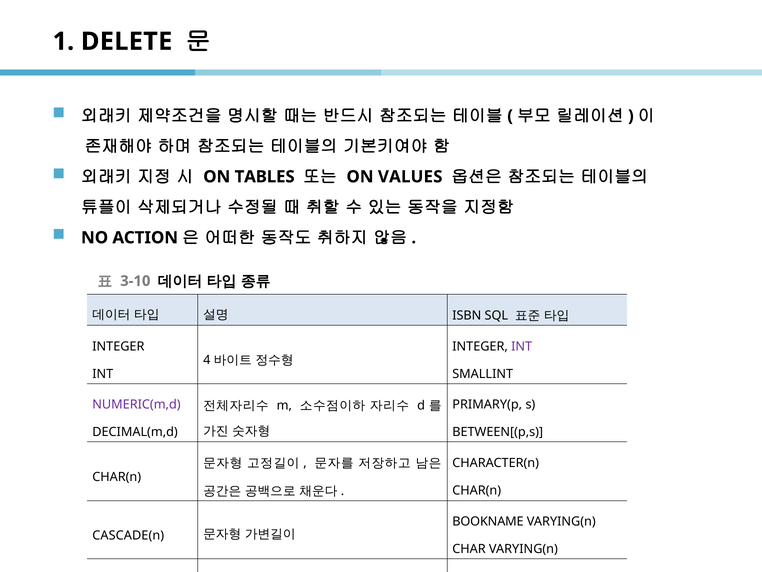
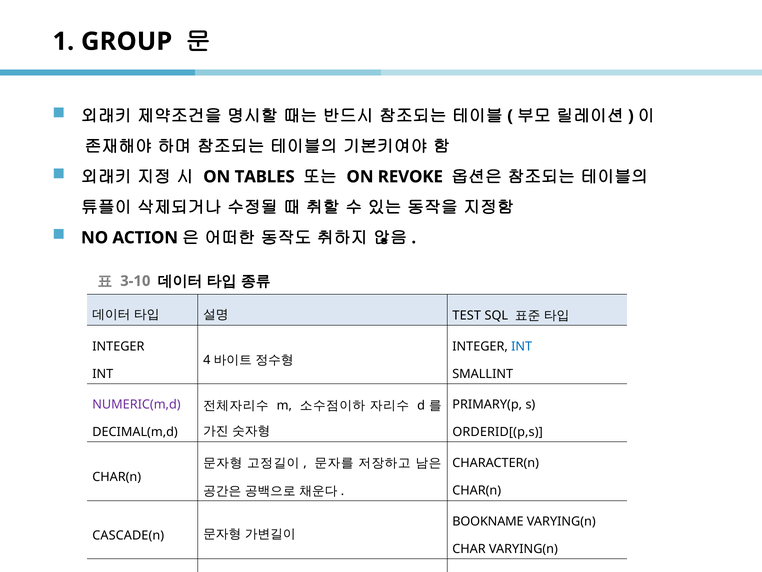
DELETE: DELETE -> GROUP (127, 41)
VALUES: VALUES -> REVOKE (410, 177)
ISBN: ISBN -> TEST (467, 315)
INT colour: purple -> blue (522, 346)
BETWEEN[(p,s: BETWEEN[(p,s -> ORDERID[(p,s (498, 432)
